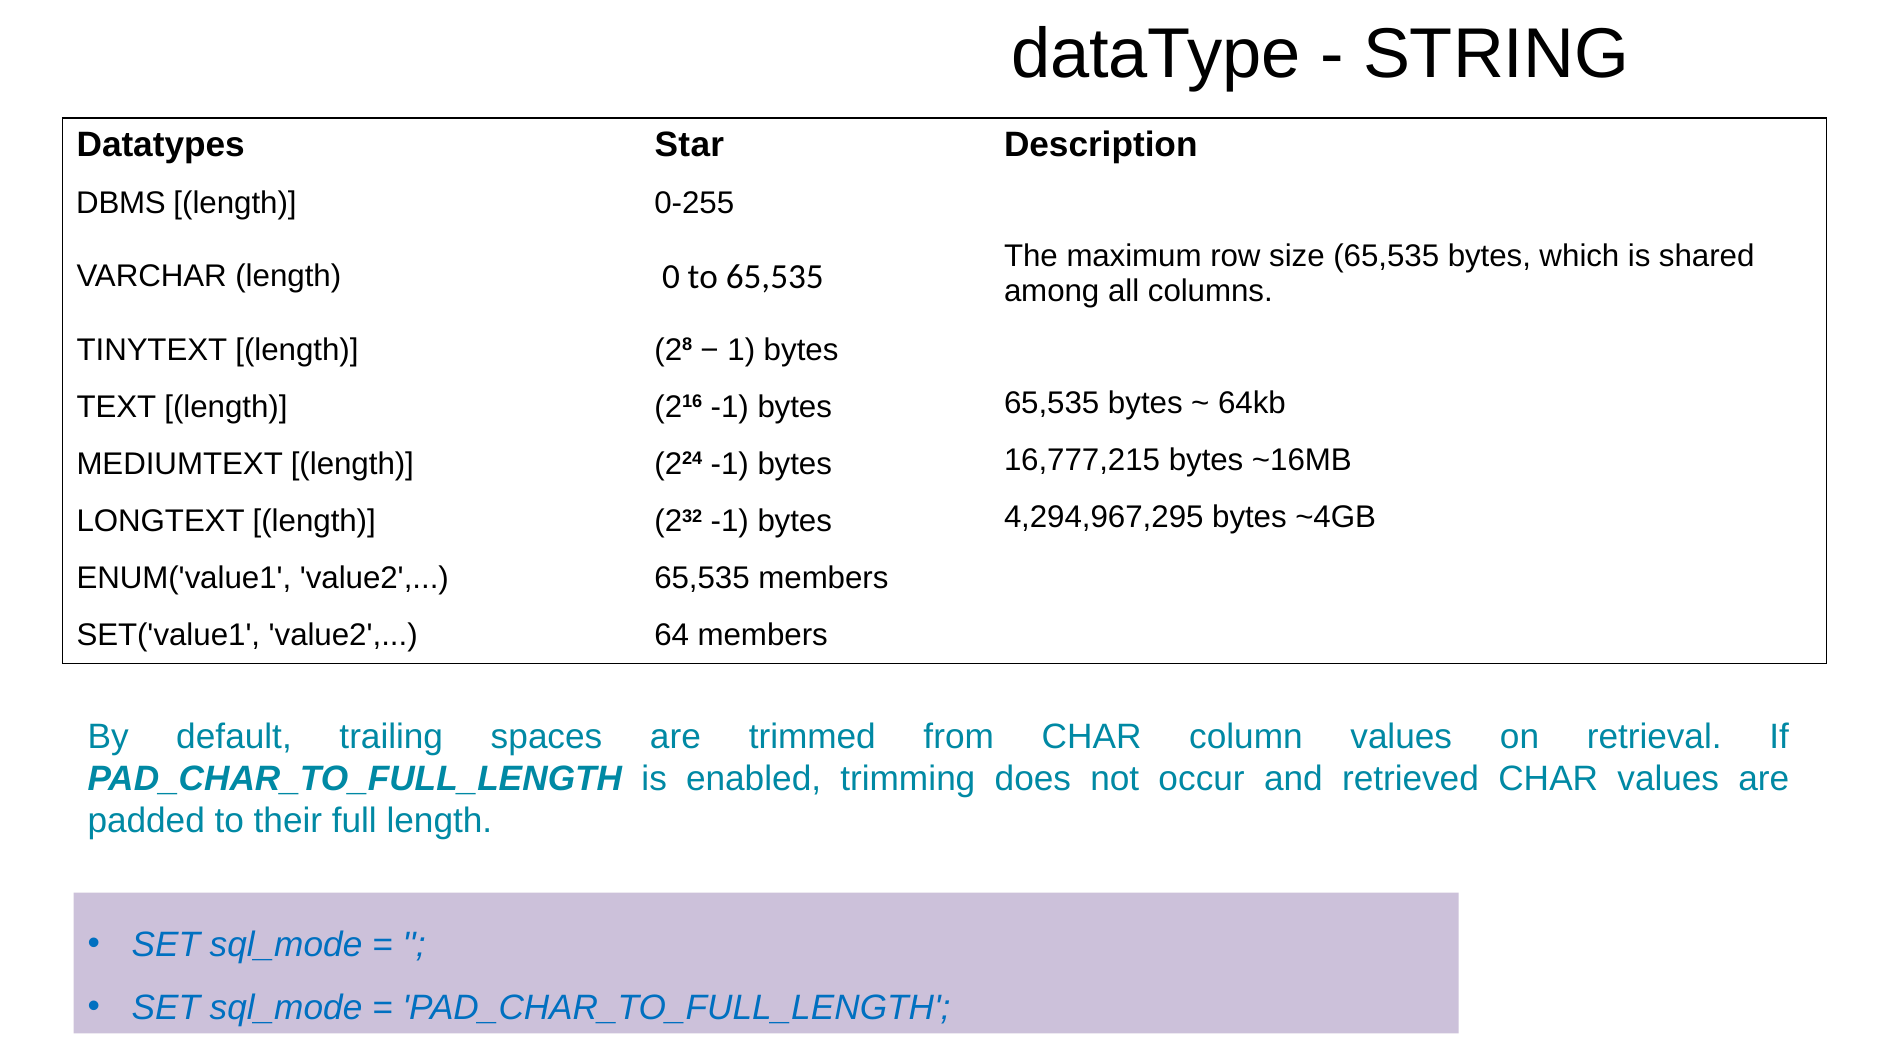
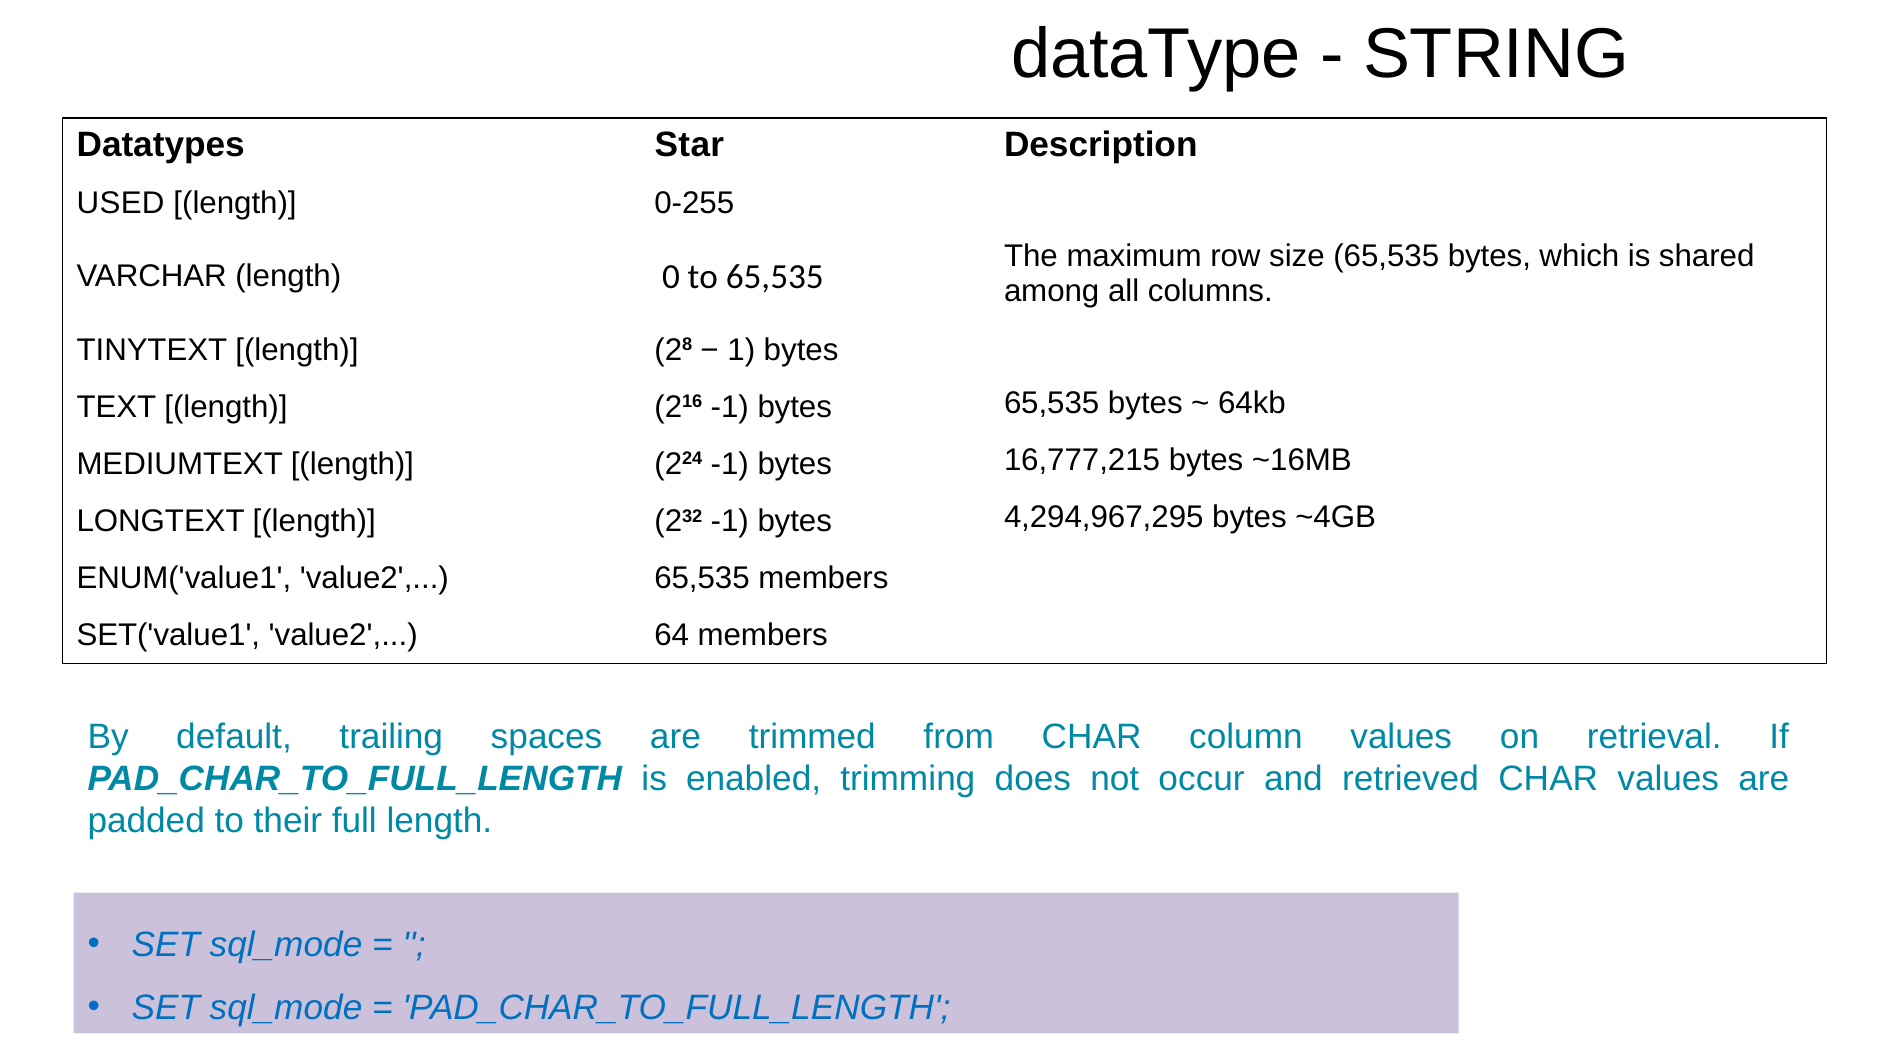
DBMS: DBMS -> USED (121, 203)
